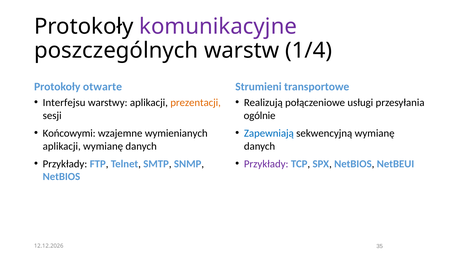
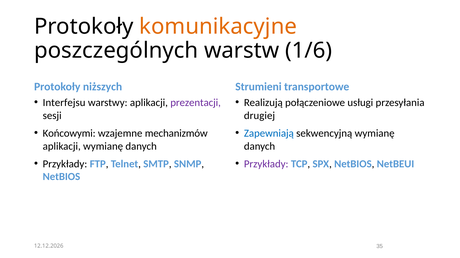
komunikacyjne colour: purple -> orange (218, 27)
1/4: 1/4 -> 1/6 (309, 51)
otwarte: otwarte -> niższych (103, 87)
prezentacji colour: orange -> purple (196, 103)
ogólnie: ogólnie -> drugiej (259, 116)
wymienianych: wymienianych -> mechanizmów (176, 134)
